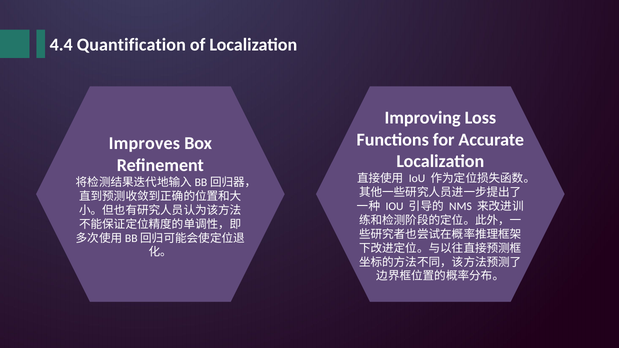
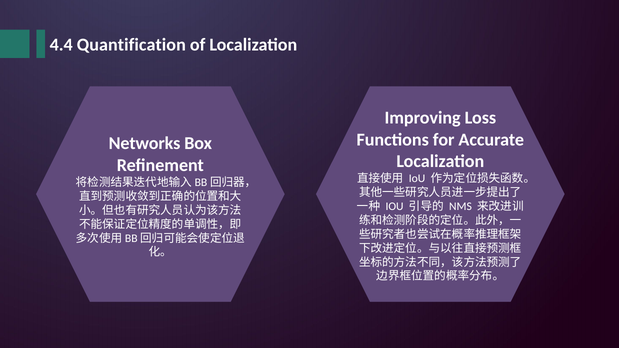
Improves: Improves -> Networks (145, 144)
